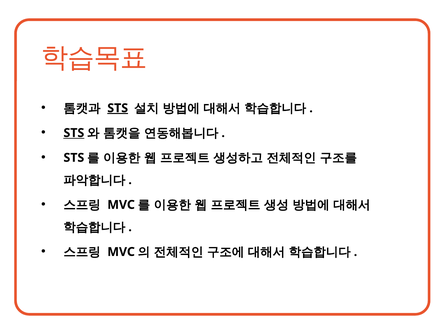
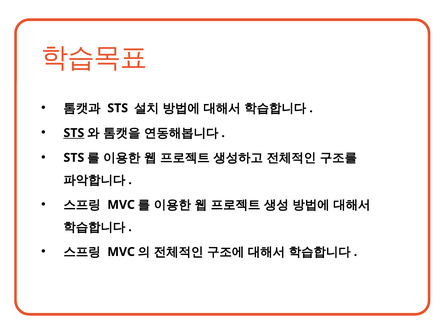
STS underline: present -> none (118, 108)
